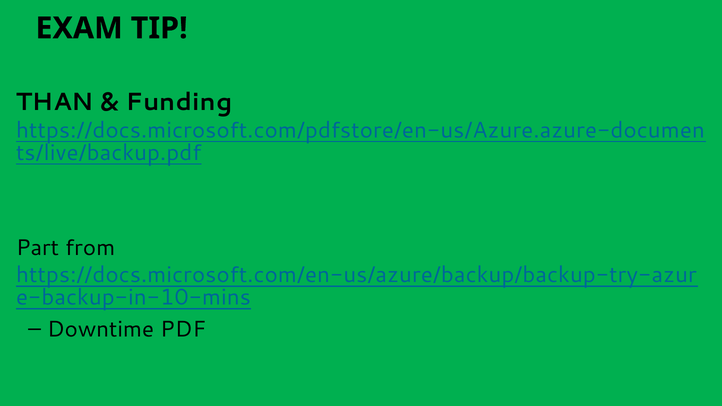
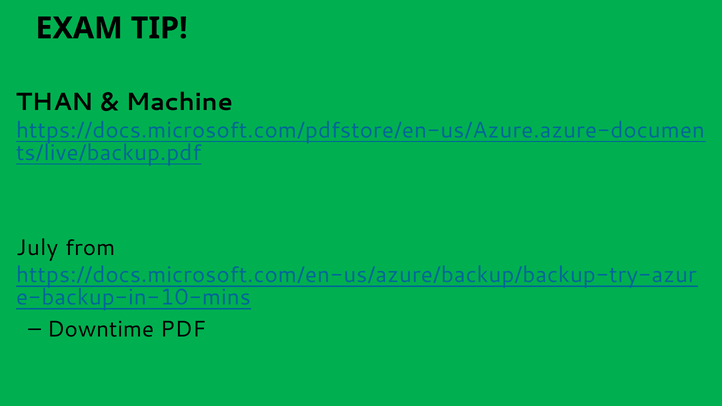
Funding: Funding -> Machine (179, 102)
Part: Part -> July (37, 248)
